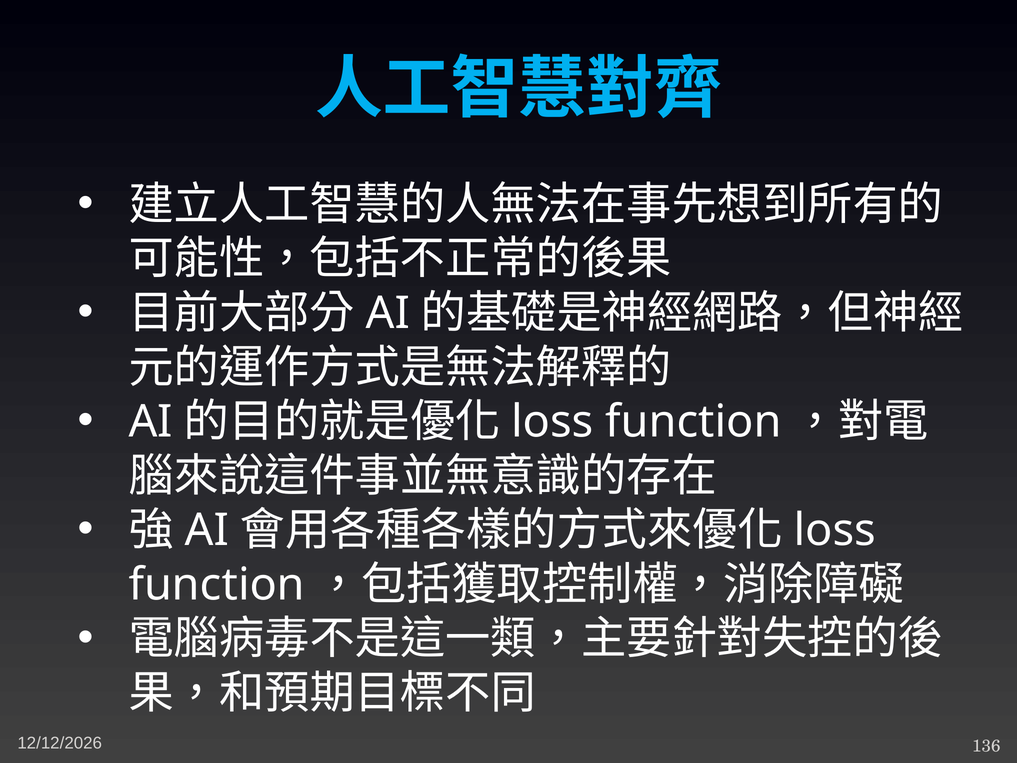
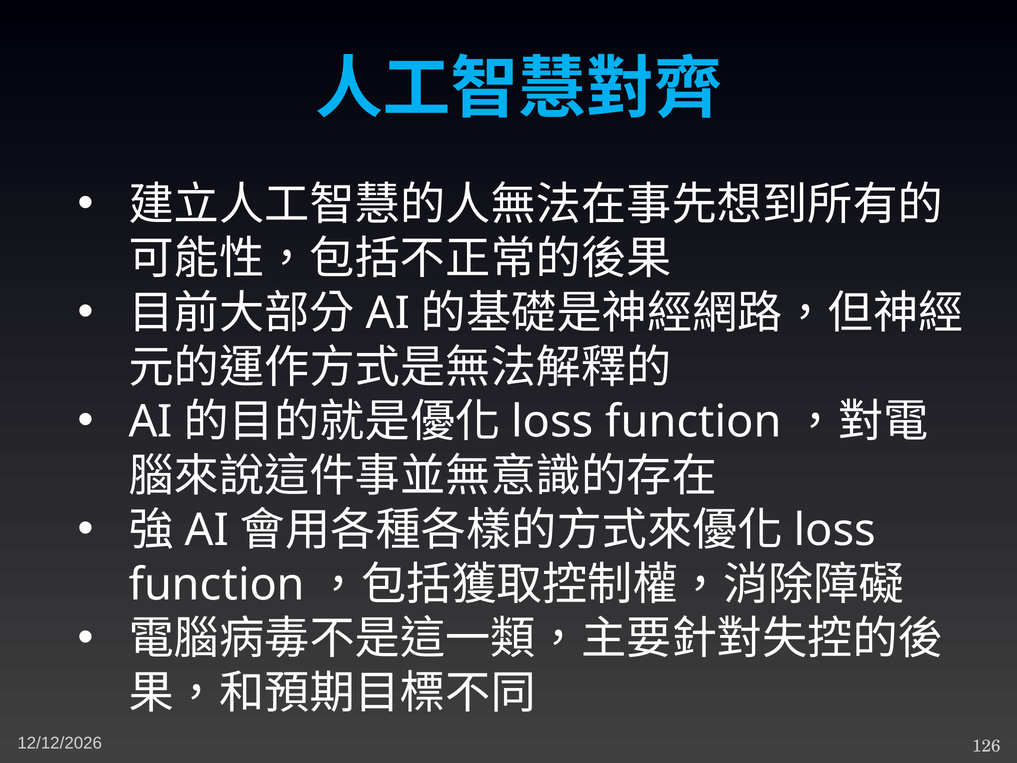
136: 136 -> 126 (987, 746)
